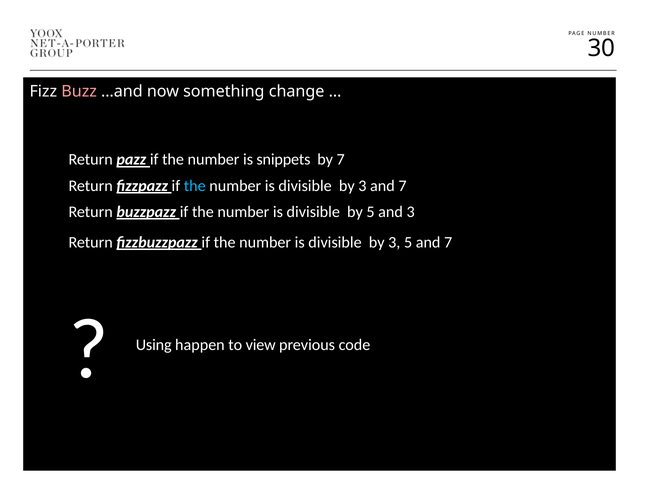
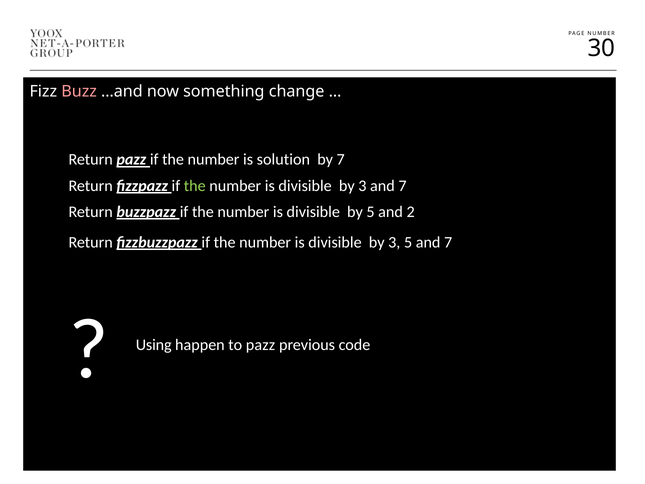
snippets: snippets -> solution (283, 160)
the colour: light blue -> light green (195, 186)
and 3: 3 -> 2 (411, 212)
to view: view -> pazz (260, 345)
